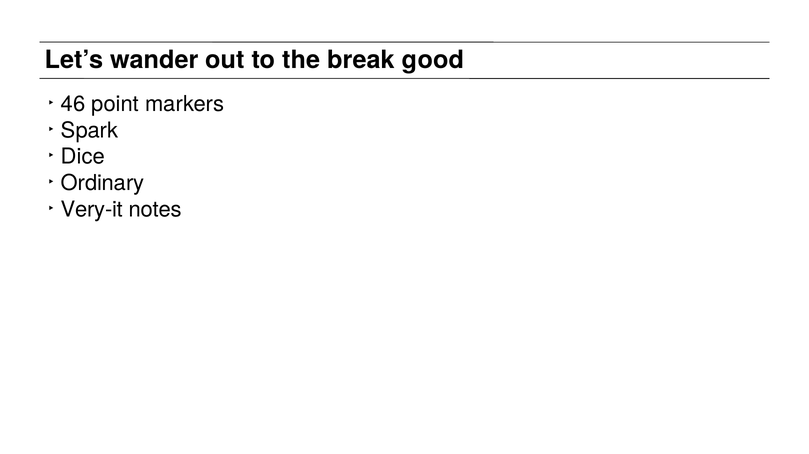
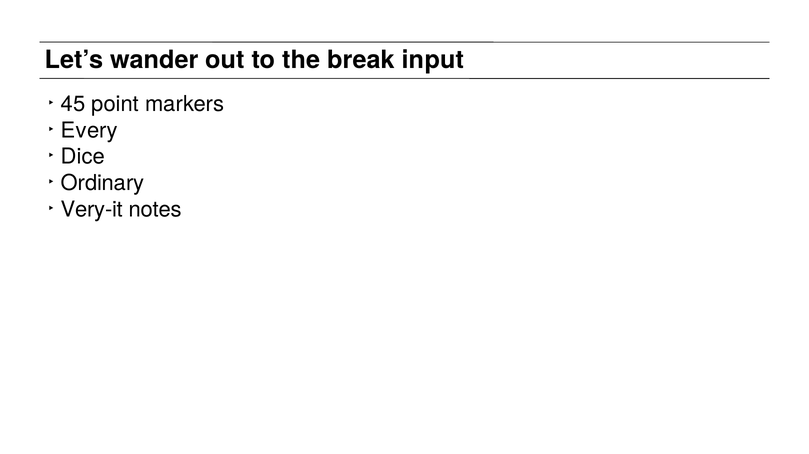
good: good -> input (433, 60)
46: 46 -> 45 (73, 104)
Spark: Spark -> Every (89, 130)
